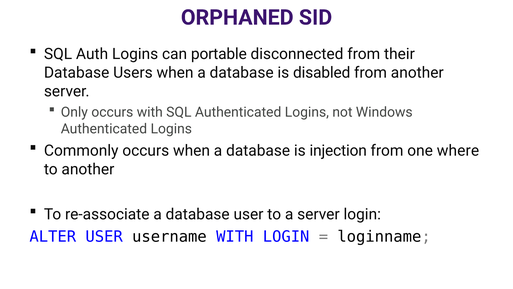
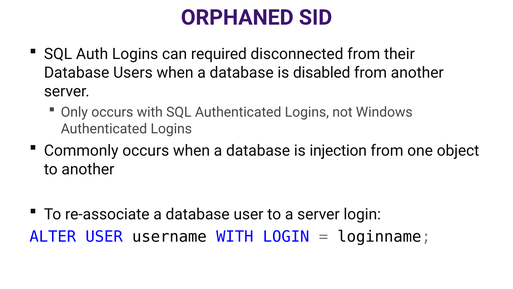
portable: portable -> required (219, 54)
where: where -> object (458, 150)
